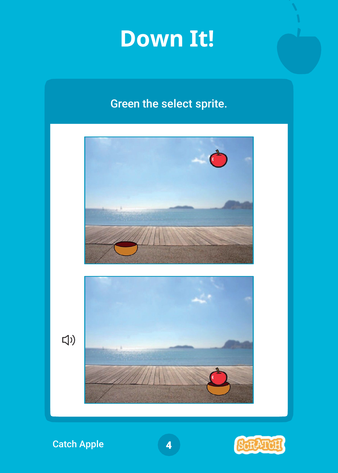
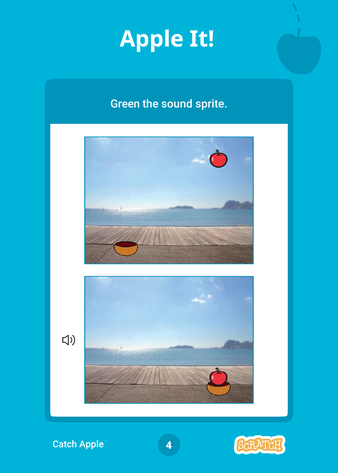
Down: Down -> Apple (152, 39)
select: select -> sound (177, 104)
